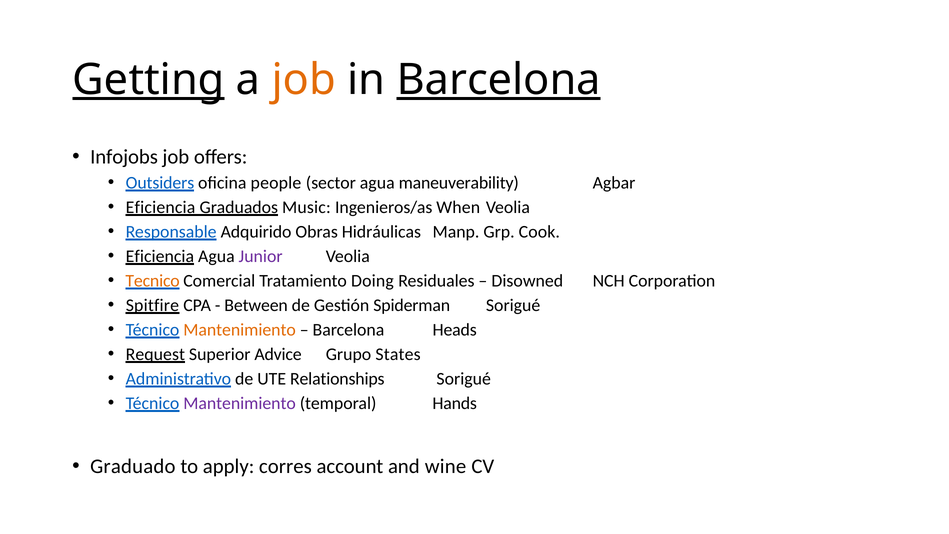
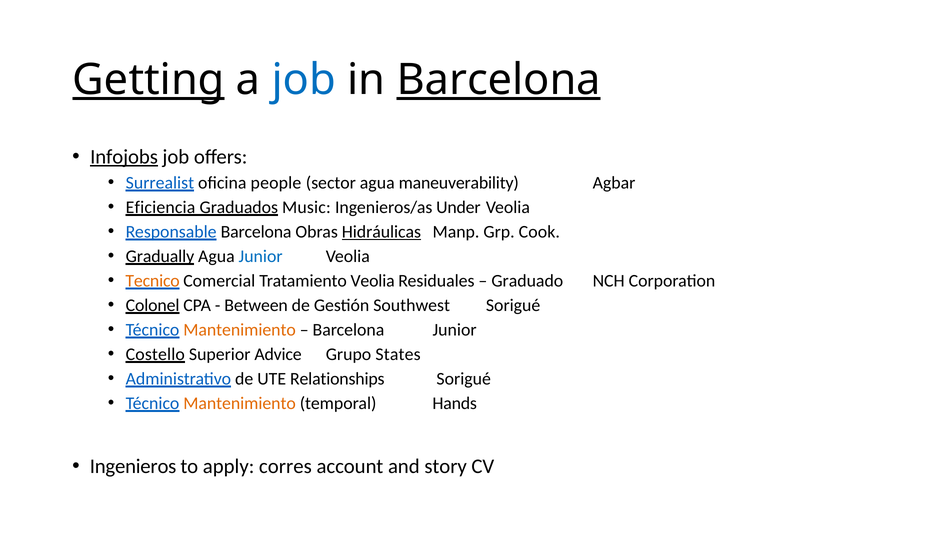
job colour: orange -> blue (304, 80)
Infojobs underline: none -> present (124, 157)
Outsiders: Outsiders -> Surrealist (160, 183)
When: When -> Under (458, 207)
Responsable Adquirido: Adquirido -> Barcelona (256, 232)
Hidráulicas underline: none -> present (381, 232)
Eficiencia: Eficiencia -> Gradually (160, 256)
Junior colour: purple -> blue (261, 256)
Tratamiento Doing: Doing -> Veolia (373, 281)
Disowned: Disowned -> Graduado (527, 281)
Spitfire: Spitfire -> Colonel (153, 305)
Spiderman: Spiderman -> Southwest (412, 305)
Barcelona Heads: Heads -> Junior (455, 330)
Request: Request -> Costello (155, 354)
Mantenimiento colour: purple -> orange (240, 403)
Graduado: Graduado -> Ingenieros (133, 466)
wine: wine -> story (446, 466)
